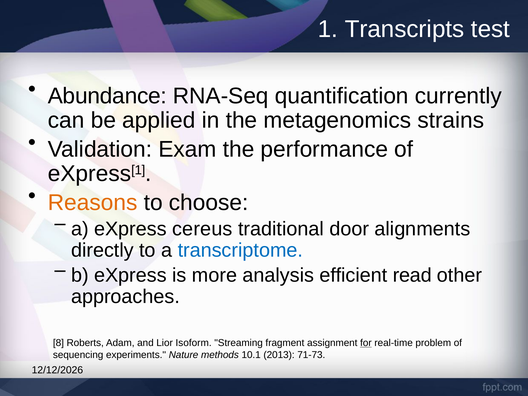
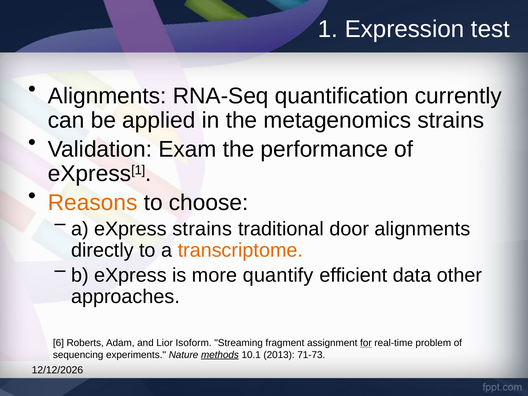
Transcripts: Transcripts -> Expression (404, 29)
Abundance: Abundance -> Alignments (107, 96)
eXpress cereus: cereus -> strains (202, 229)
transcriptome colour: blue -> orange (240, 250)
analysis: analysis -> quantify (278, 275)
read: read -> data (412, 275)
8: 8 -> 6 (58, 343)
methods underline: none -> present (220, 355)
